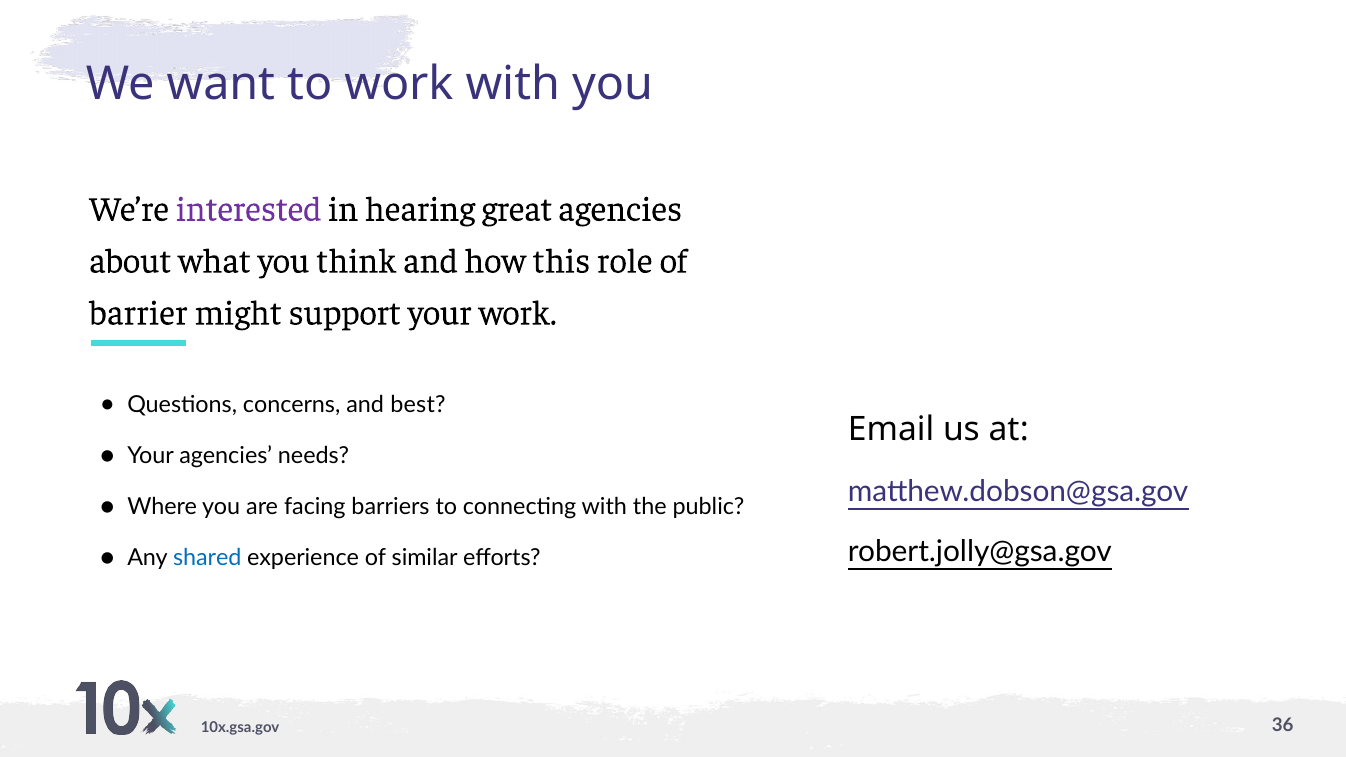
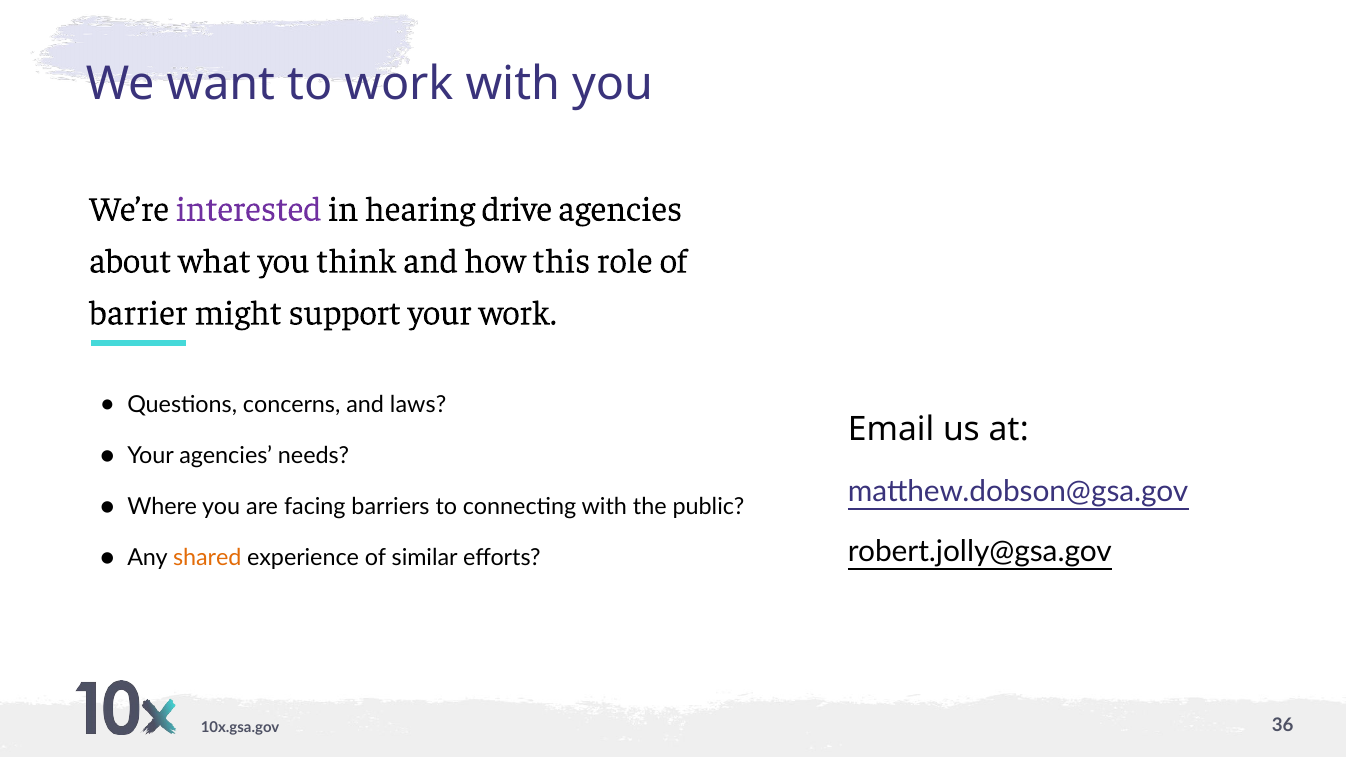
great: great -> drive (517, 209)
best: best -> laws (418, 405)
shared colour: blue -> orange (207, 558)
